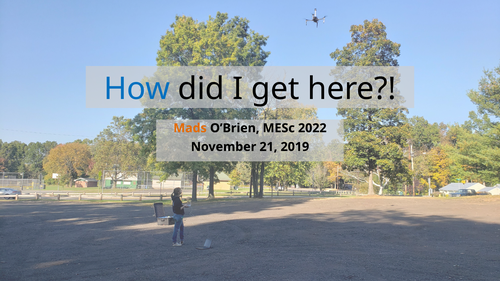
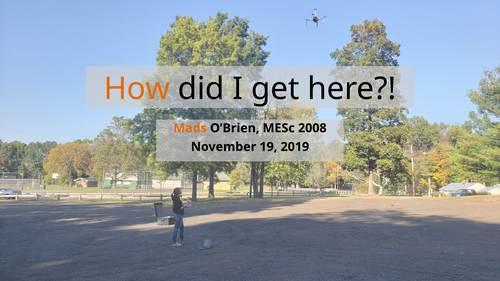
How colour: blue -> orange (137, 89)
2022: 2022 -> 2008 (312, 128)
21: 21 -> 19 (268, 147)
